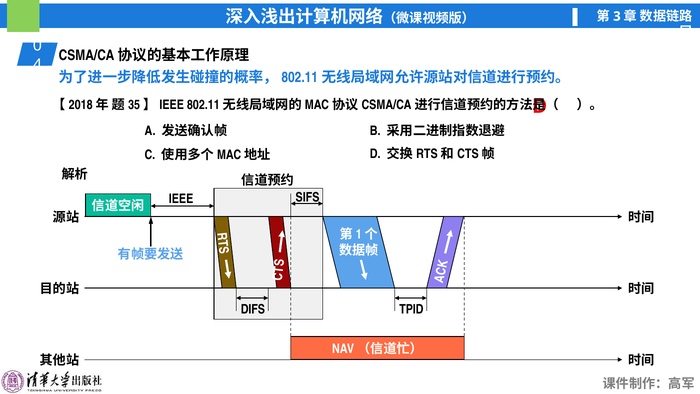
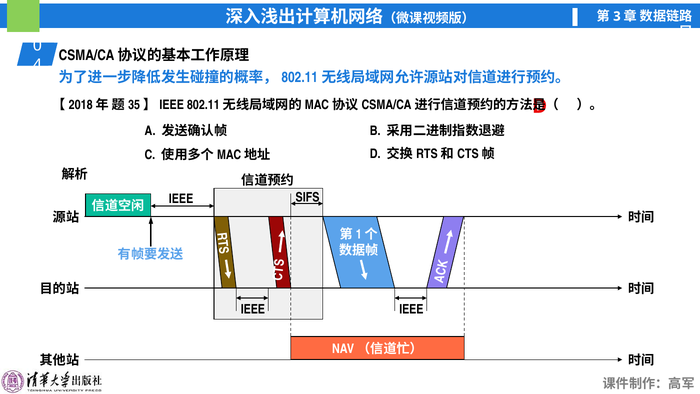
DIFS: DIFS -> IEEE (253, 309)
TPID: TPID -> IEEE (411, 309)
